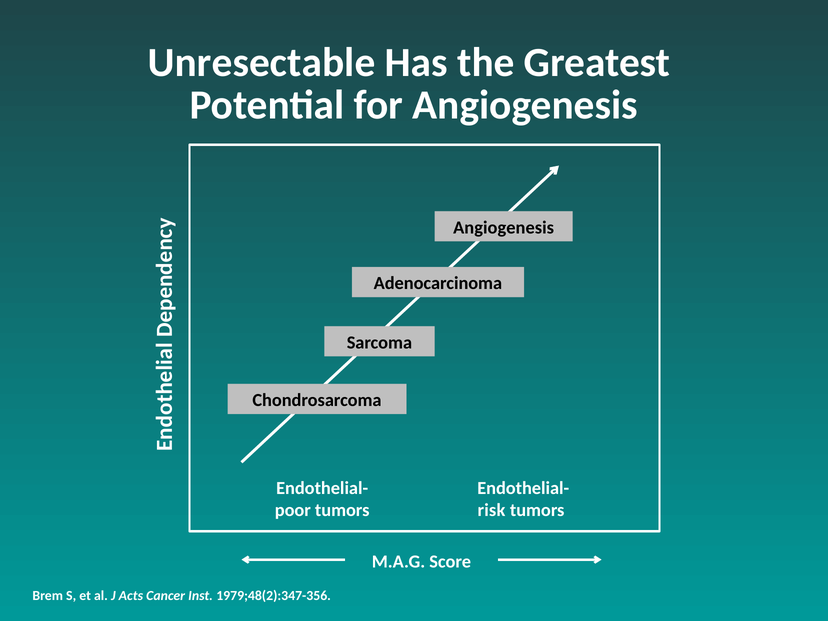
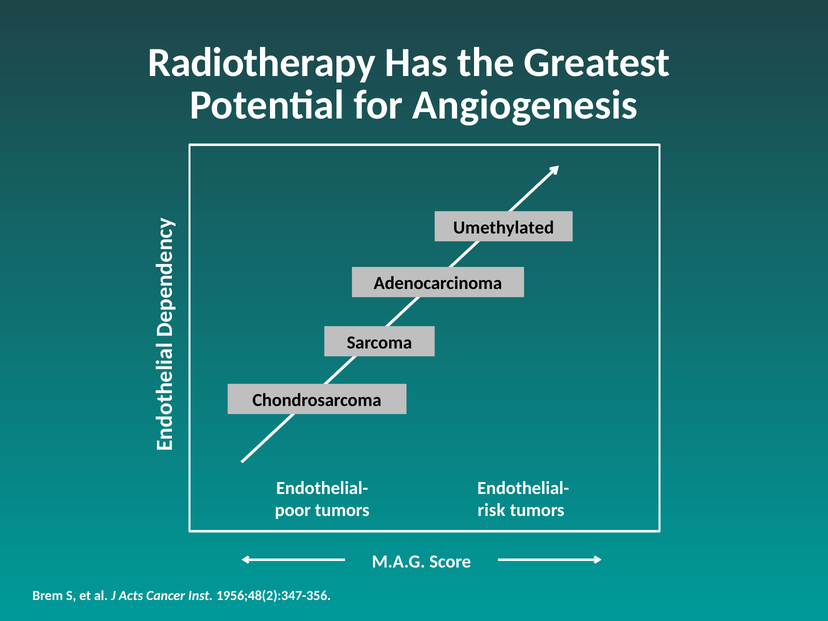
Unresectable: Unresectable -> Radiotherapy (262, 63)
Angiogenesis: Angiogenesis -> Umethylated (504, 228)
1979;48(2):347-356: 1979;48(2):347-356 -> 1956;48(2):347-356 (274, 596)
